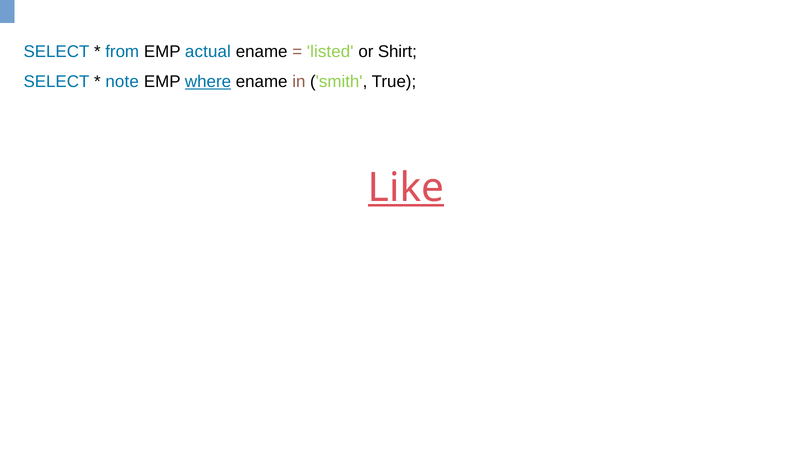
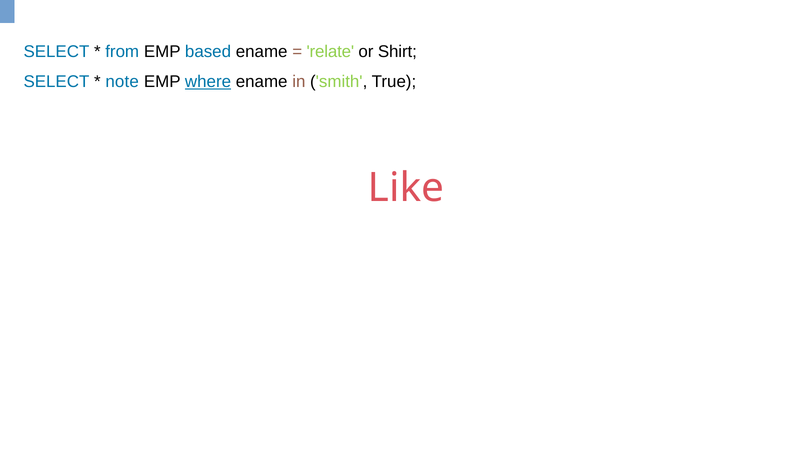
actual: actual -> based (208, 51)
listed: listed -> relate (330, 51)
Like underline: present -> none (406, 188)
